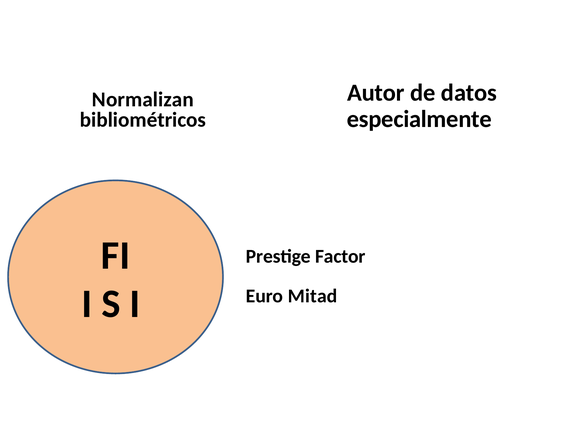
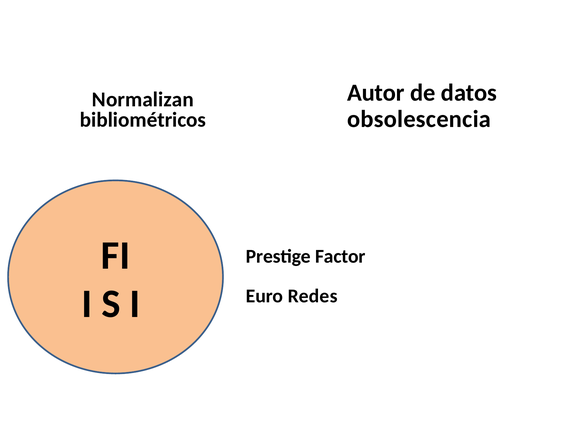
especialmente: especialmente -> obsolescencia (419, 119)
Mitad: Mitad -> Redes (313, 296)
